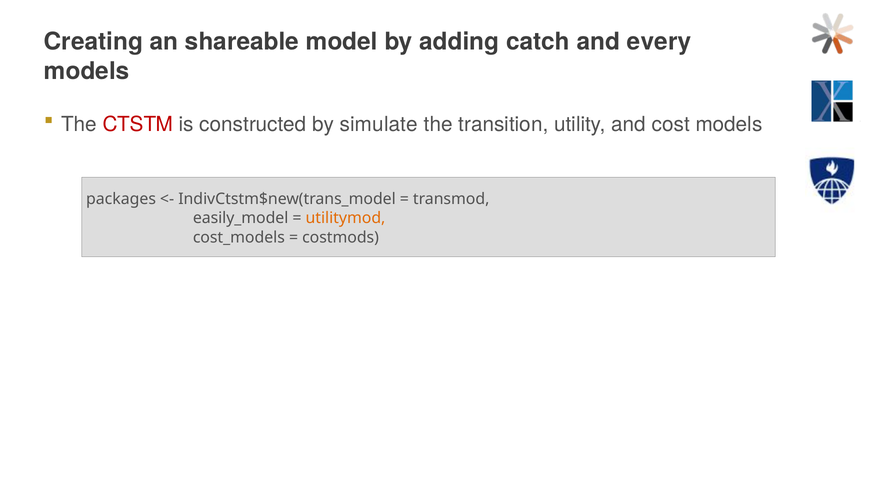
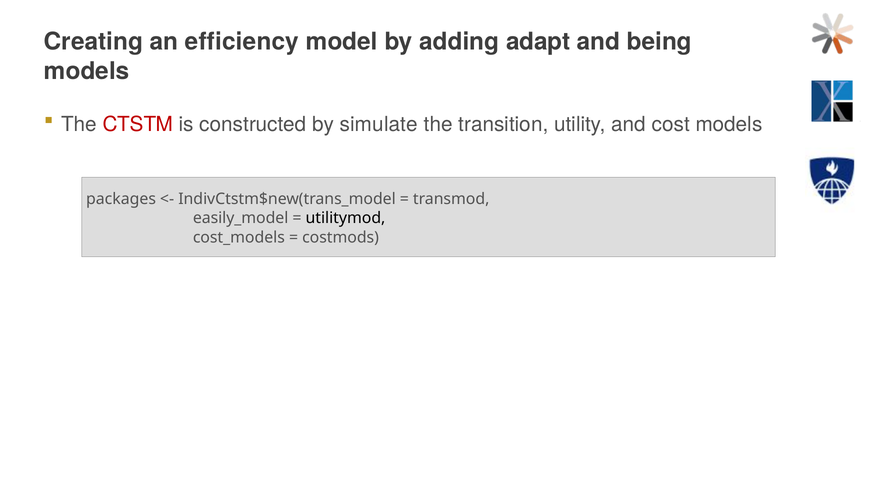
shareable: shareable -> efficiency (242, 42)
catch: catch -> adapt (538, 42)
every: every -> being (659, 42)
utilitymod colour: orange -> black (345, 218)
